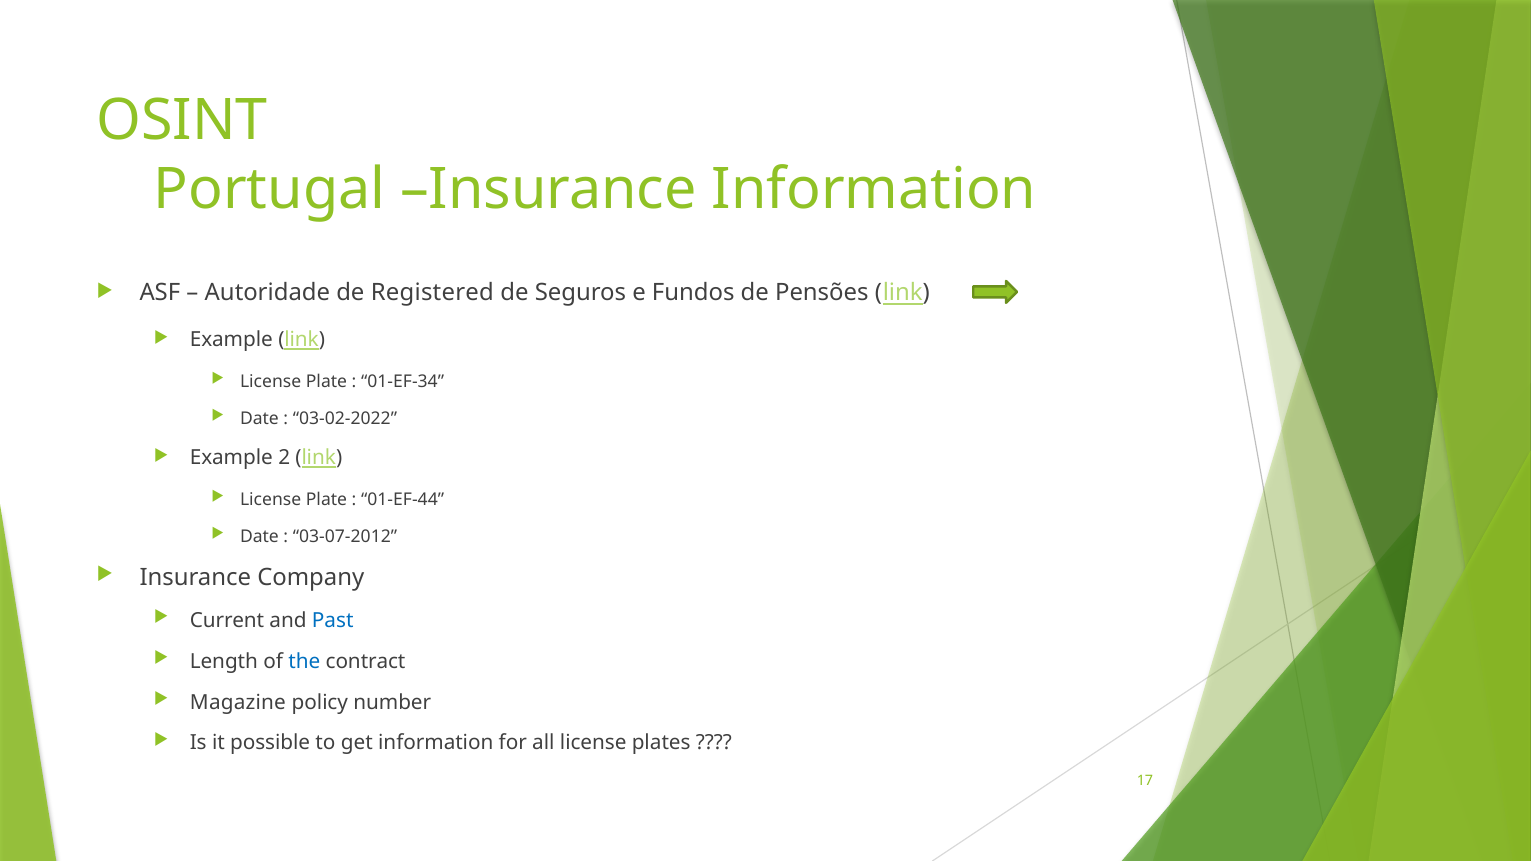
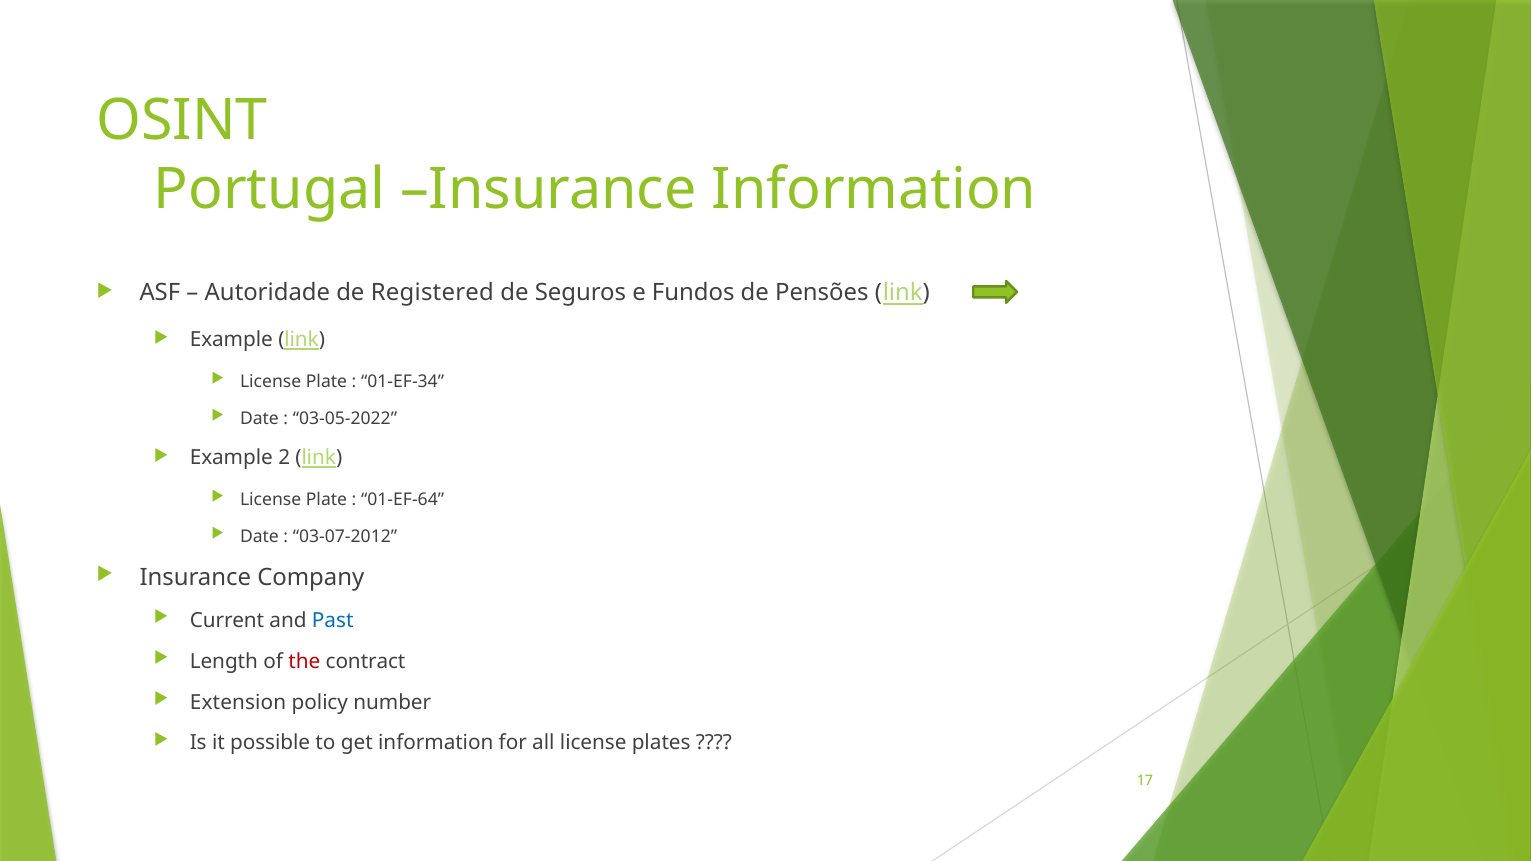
03-02-2022: 03-02-2022 -> 03-05-2022 (345, 419)
01-EF-44: 01-EF-44 -> 01-EF-64 (403, 500)
the colour: blue -> red (304, 661)
Magazine: Magazine -> Extension (238, 702)
